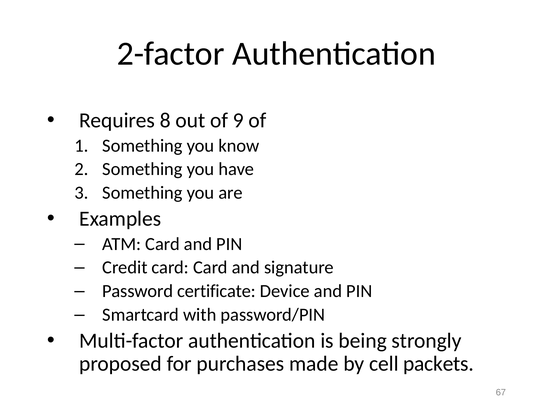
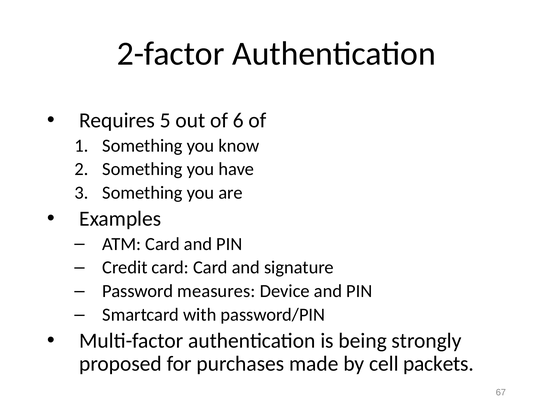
8: 8 -> 5 (165, 120)
9: 9 -> 6 (238, 120)
certificate: certificate -> measures (216, 291)
